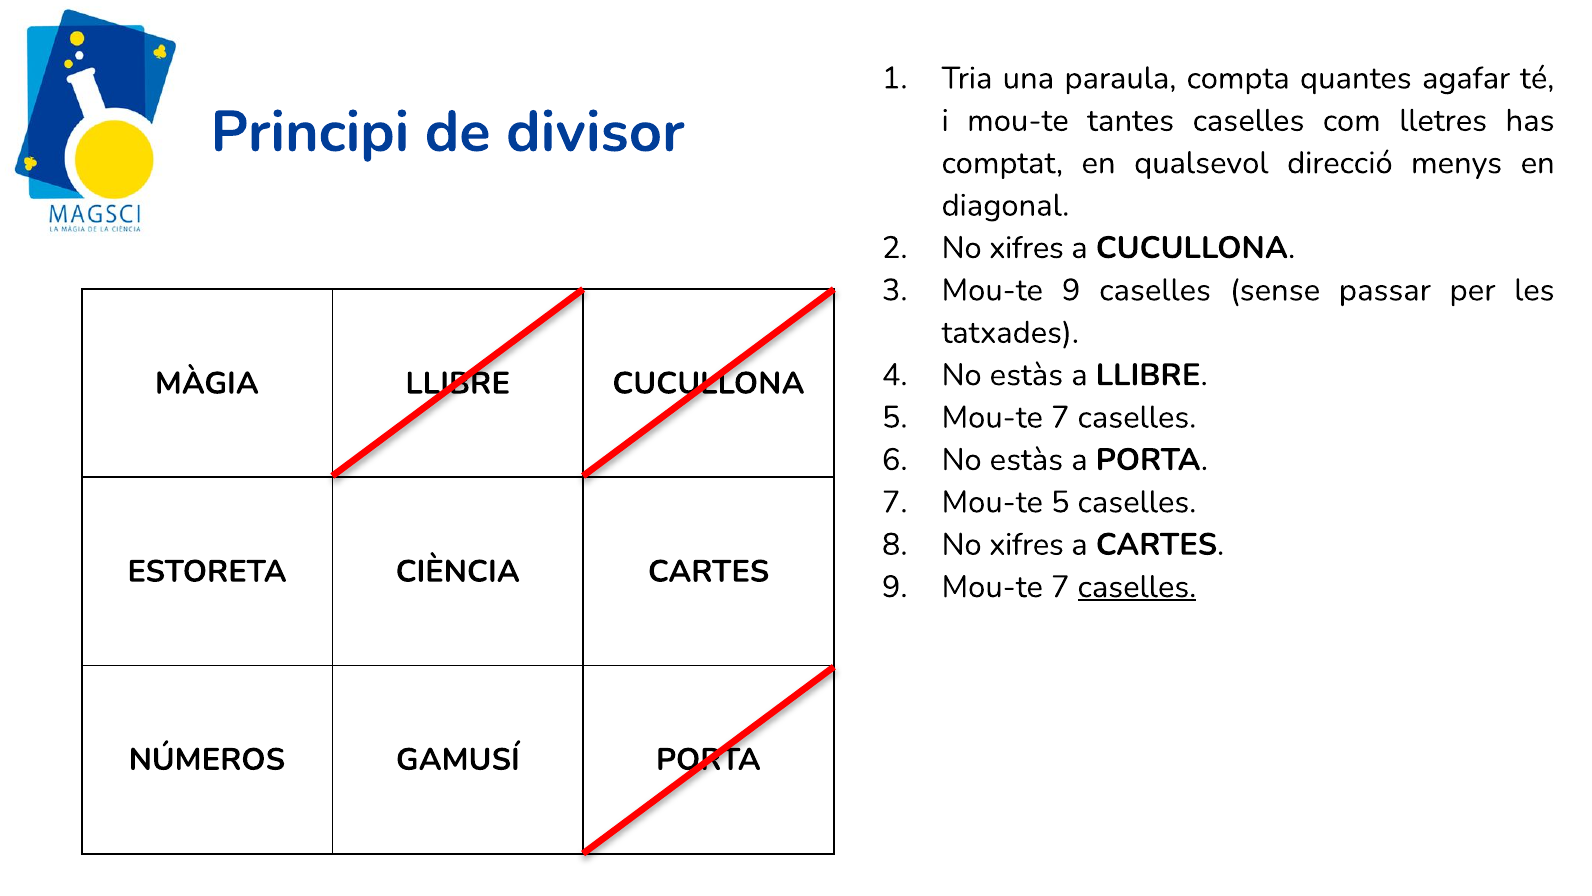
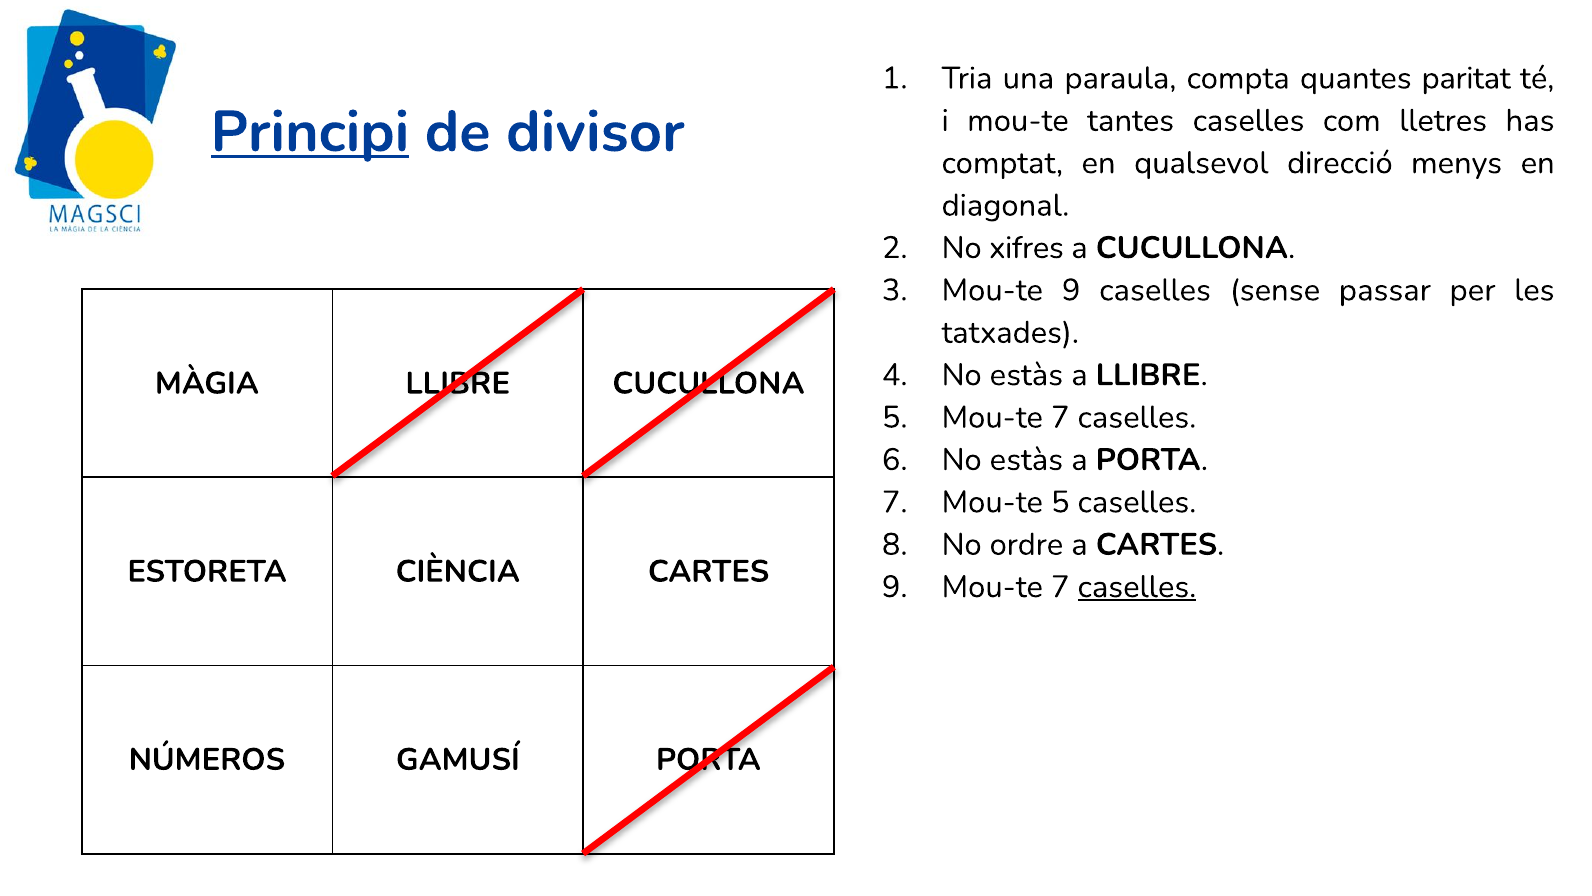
agafar: agafar -> paritat (1466, 78)
Principi underline: none -> present (310, 132)
xifres: xifres -> ordre (1026, 544)
